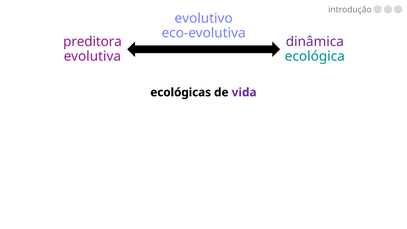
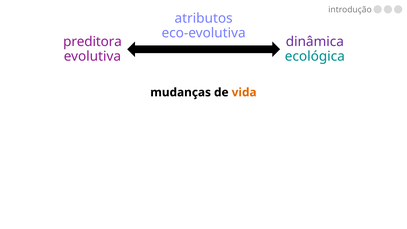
evolutivo: evolutivo -> atributos (204, 18)
ecológicas: ecológicas -> mudanças (181, 92)
vida colour: purple -> orange (244, 92)
